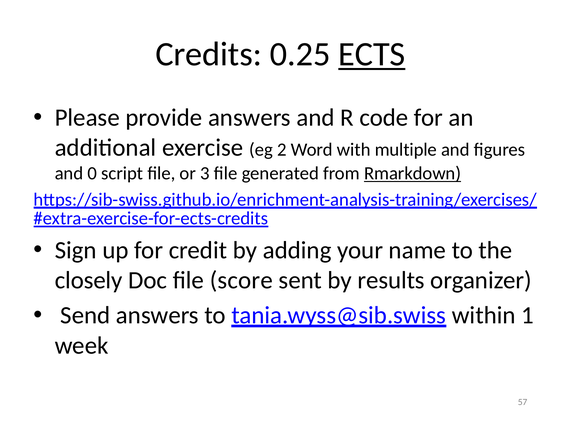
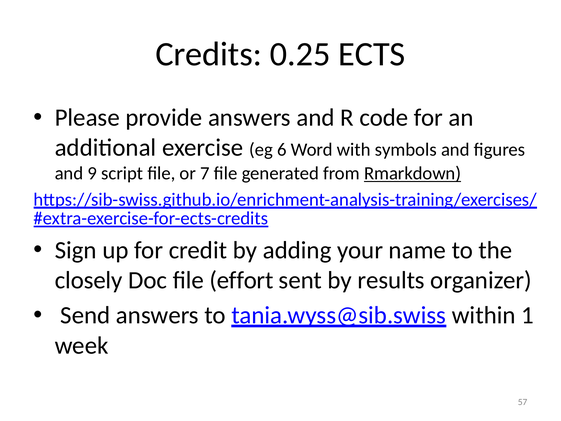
ECTS underline: present -> none (372, 54)
2: 2 -> 6 (282, 150)
multiple: multiple -> symbols (406, 150)
0: 0 -> 9 (92, 173)
3: 3 -> 7 (205, 173)
score: score -> effort (241, 280)
